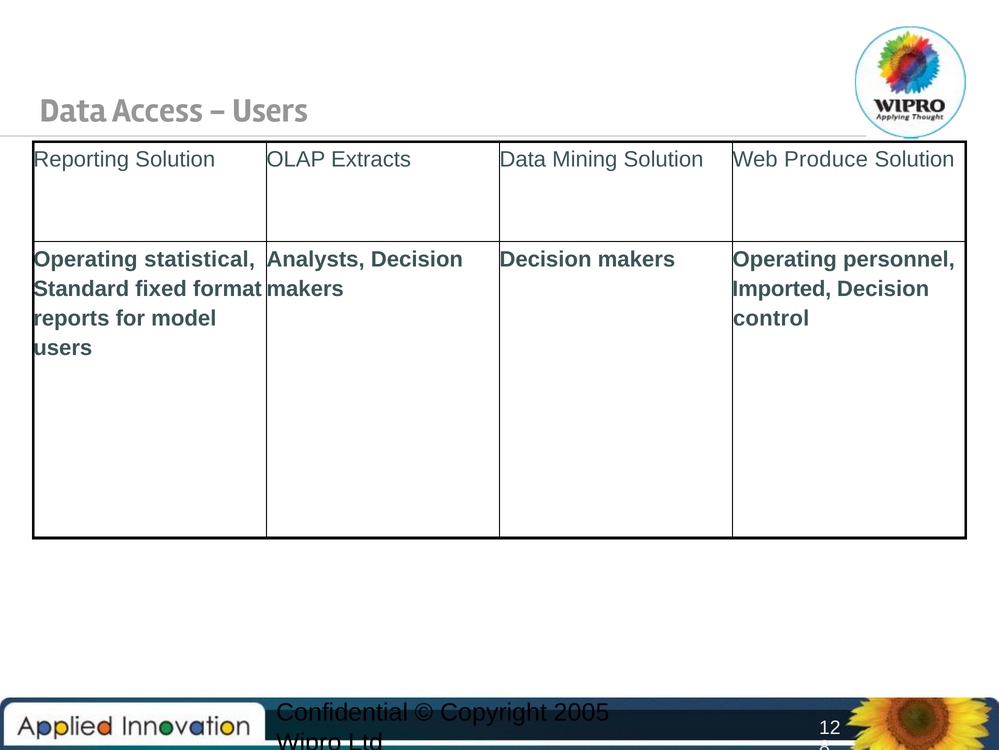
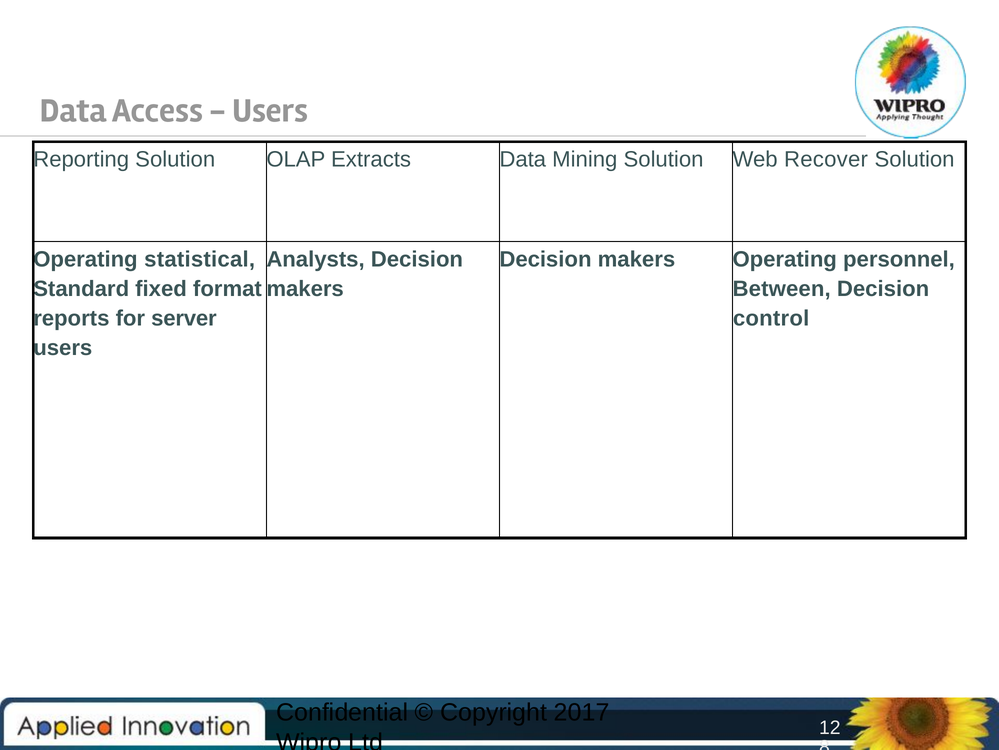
Produce: Produce -> Recover (826, 159)
Imported: Imported -> Between (782, 289)
model: model -> server (184, 318)
2005: 2005 -> 2017 (582, 712)
